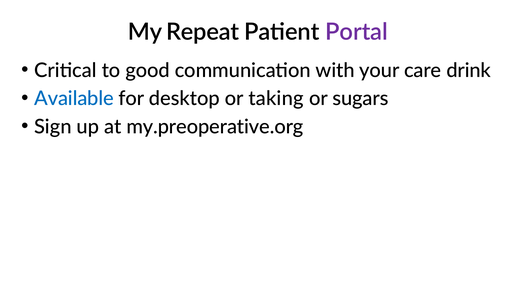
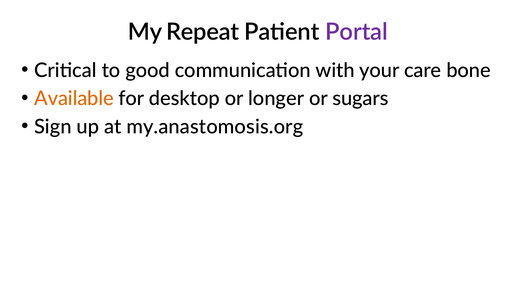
drink: drink -> bone (469, 70)
Available colour: blue -> orange (74, 99)
taking: taking -> longer (276, 99)
my.preoperative.org: my.preoperative.org -> my.anastomosis.org (215, 127)
